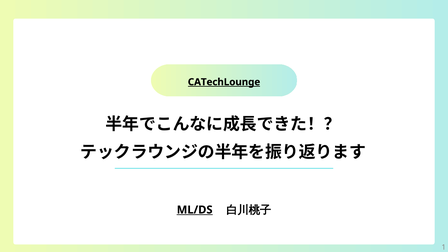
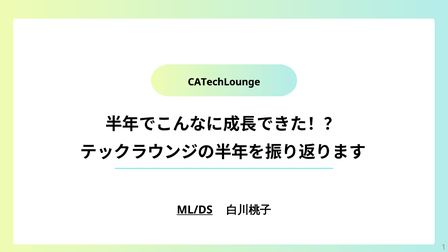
CATechLounge underline: present -> none (224, 82)
